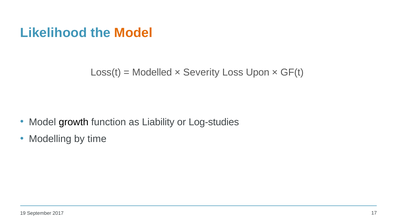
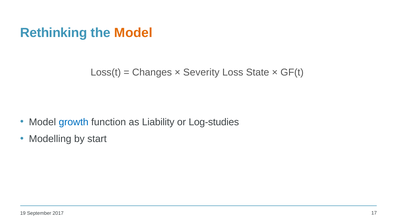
Likelihood: Likelihood -> Rethinking (54, 33)
Modelled: Modelled -> Changes (152, 73)
Upon: Upon -> State (258, 73)
growth colour: black -> blue (74, 122)
time: time -> start (97, 139)
